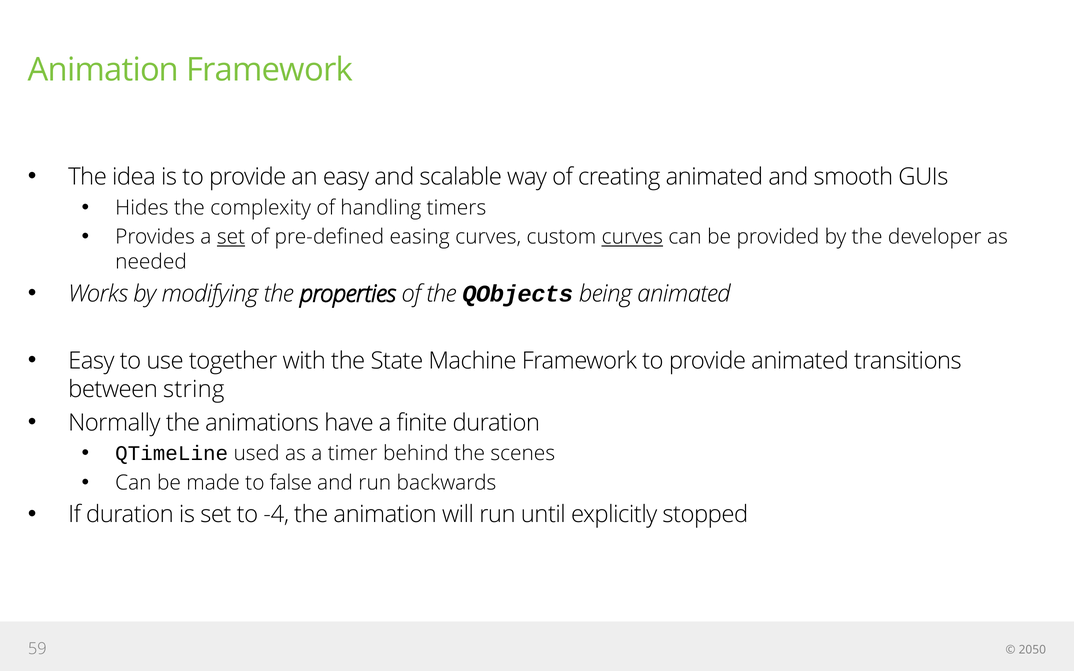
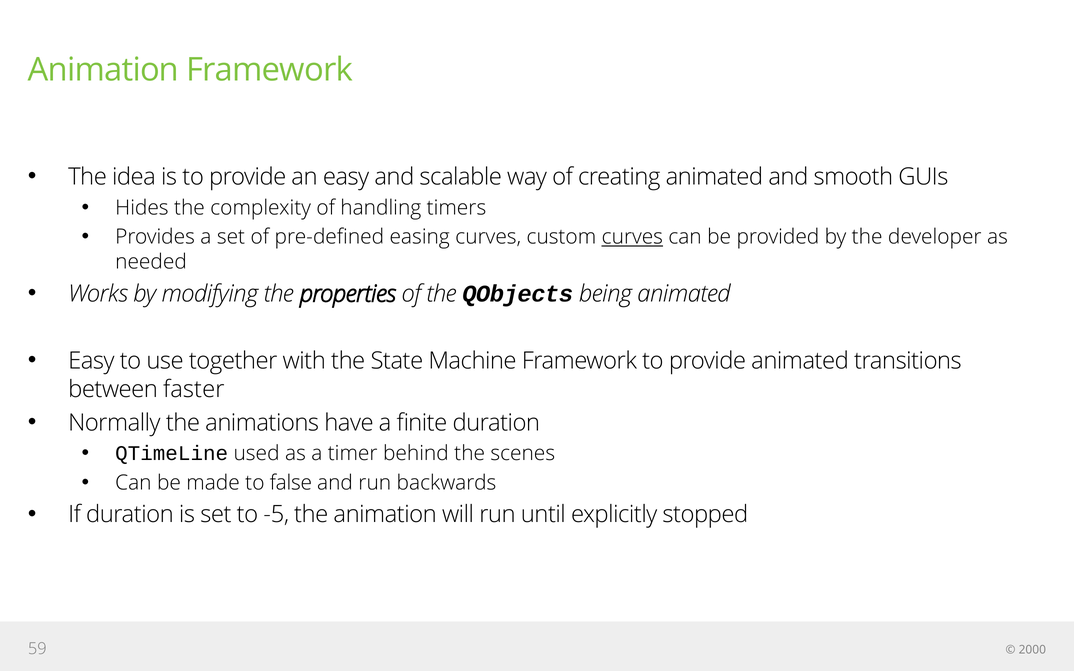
set underline: present -> none (231, 237)
string: string -> faster (194, 389)
-4: -4 -> -5 (276, 515)
2050: 2050 -> 2000 (1032, 650)
